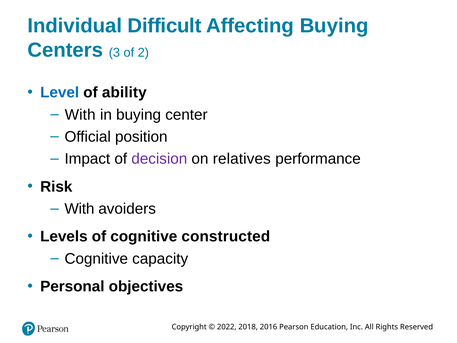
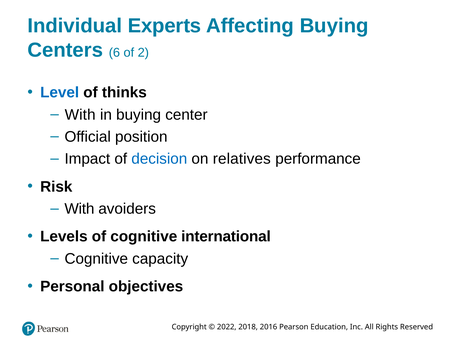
Difficult: Difficult -> Experts (165, 26)
3: 3 -> 6 (114, 53)
ability: ability -> thinks (124, 92)
decision colour: purple -> blue (159, 159)
constructed: constructed -> international (226, 236)
